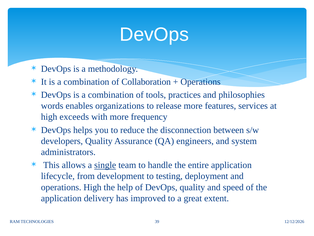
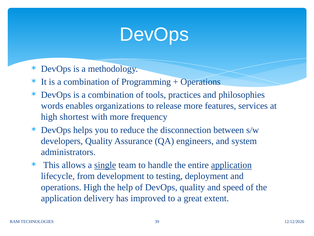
Collaboration: Collaboration -> Programming (146, 82)
exceeds: exceeds -> shortest (74, 117)
application underline: none -> present (231, 165)
